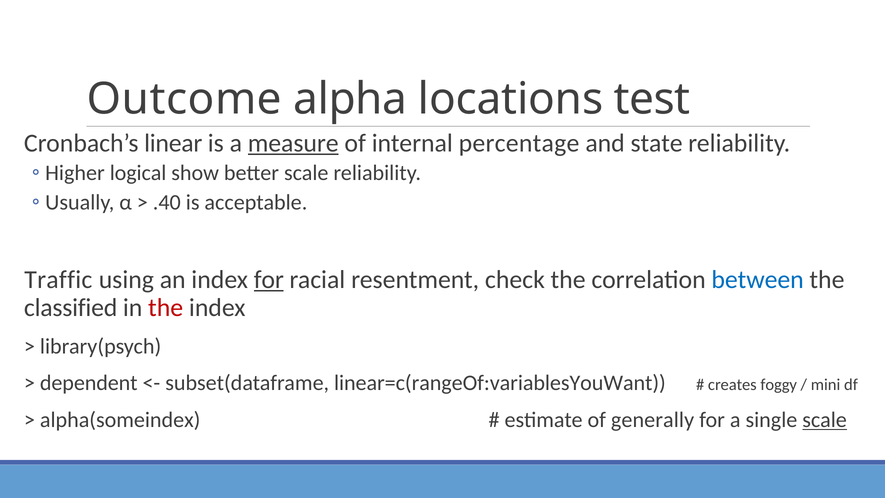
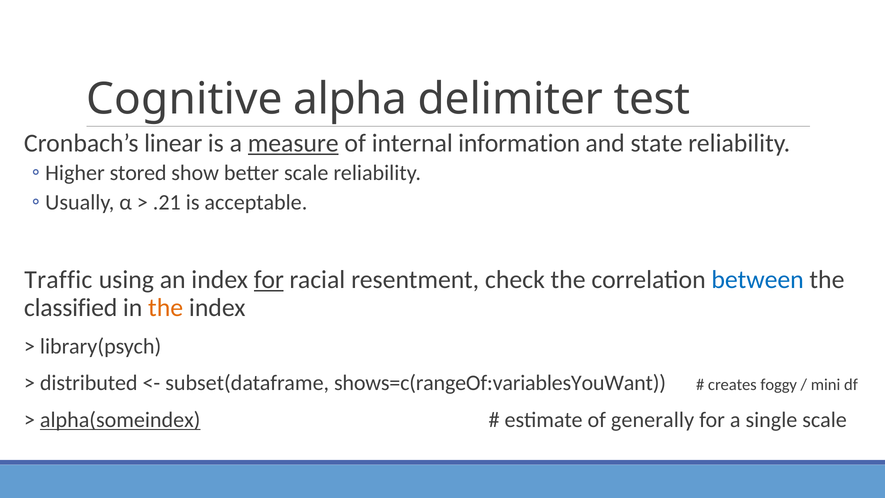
Outcome: Outcome -> Cognitive (185, 99)
locations: locations -> delimiter (511, 99)
percentage: percentage -> information (519, 143)
logical: logical -> stored (138, 173)
.40: .40 -> .21 (167, 202)
the colour: red -> orange (166, 307)
dependent: dependent -> distributed (89, 383)
linear=c(rangeOf:variablesYouWant: linear=c(rangeOf:variablesYouWant -> shows=c(rangeOf:variablesYouWant (500, 383)
alpha(someindex underline: none -> present (120, 420)
scale underline: present -> none (825, 420)
